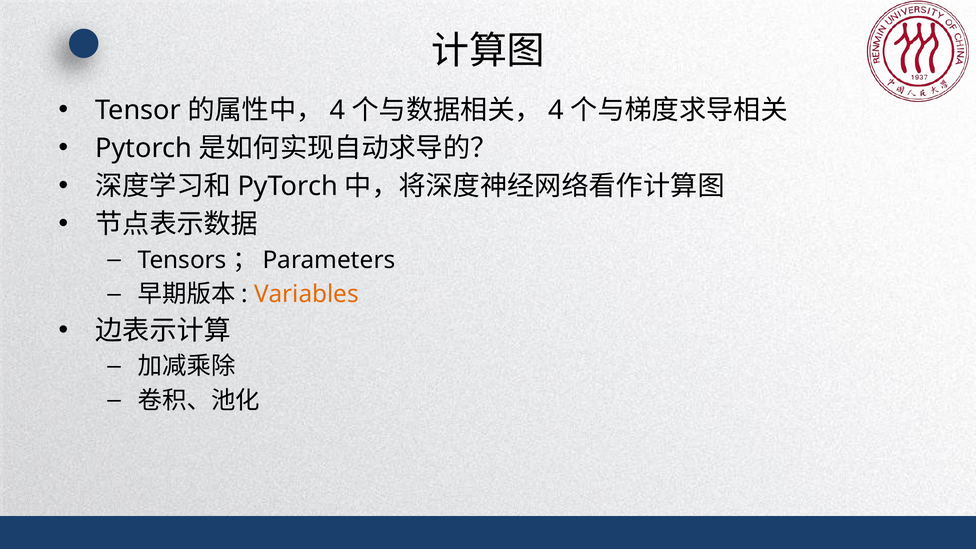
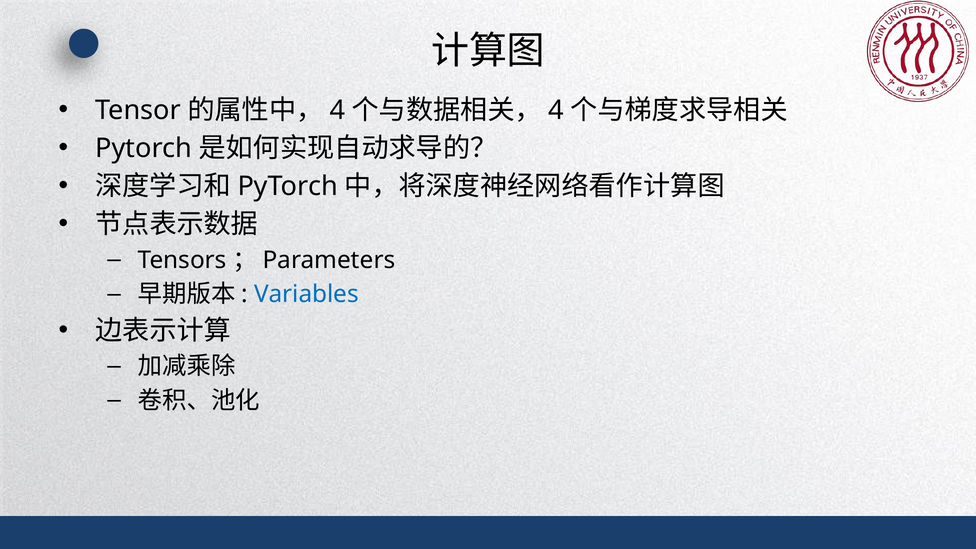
Variables colour: orange -> blue (306, 294)
